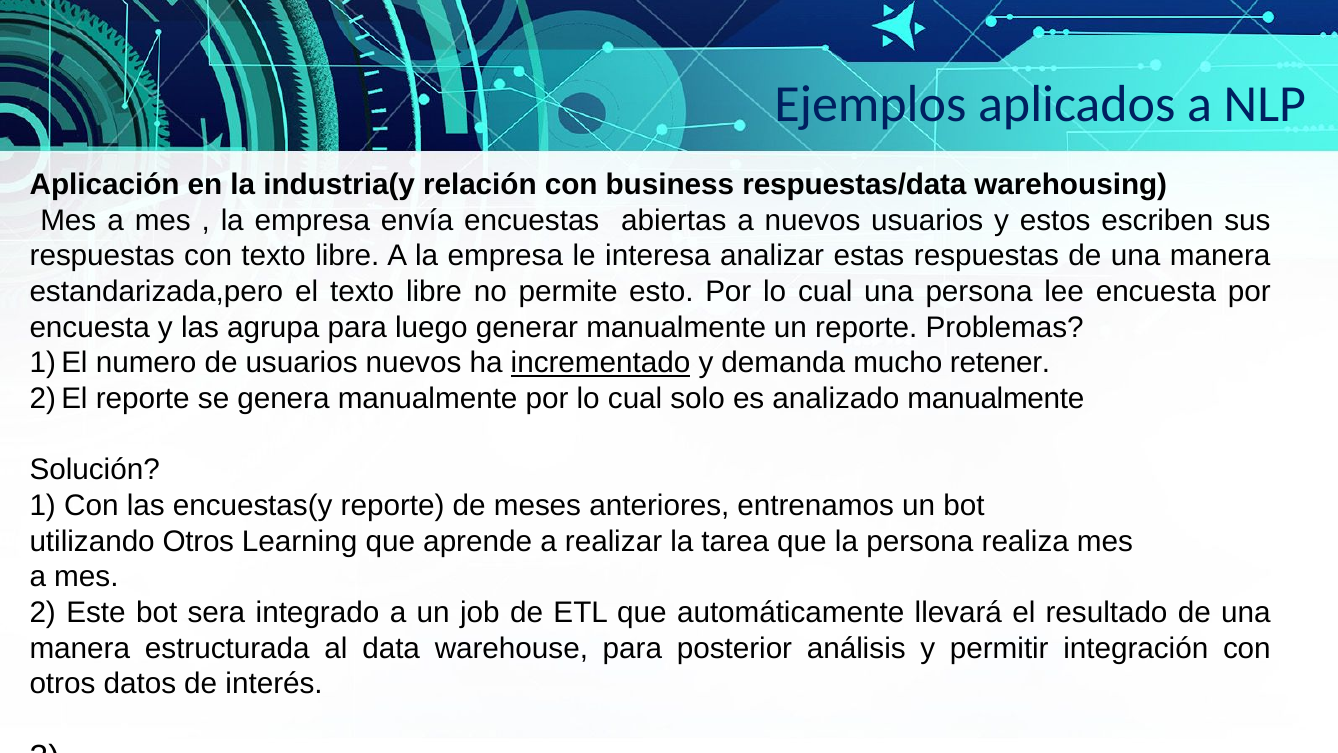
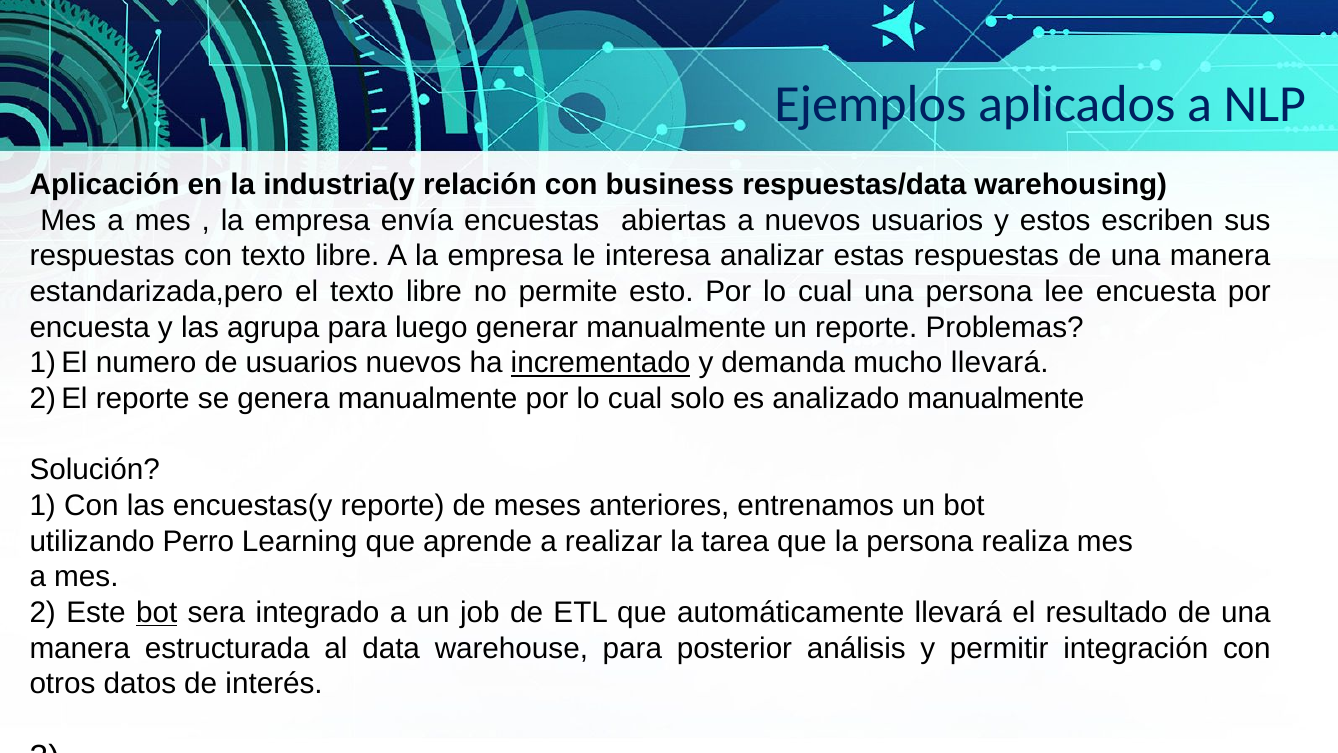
mucho retener: retener -> llevará (1000, 363)
utilizando Otros: Otros -> Perro (198, 541)
bot underline: none -> present (157, 612)
